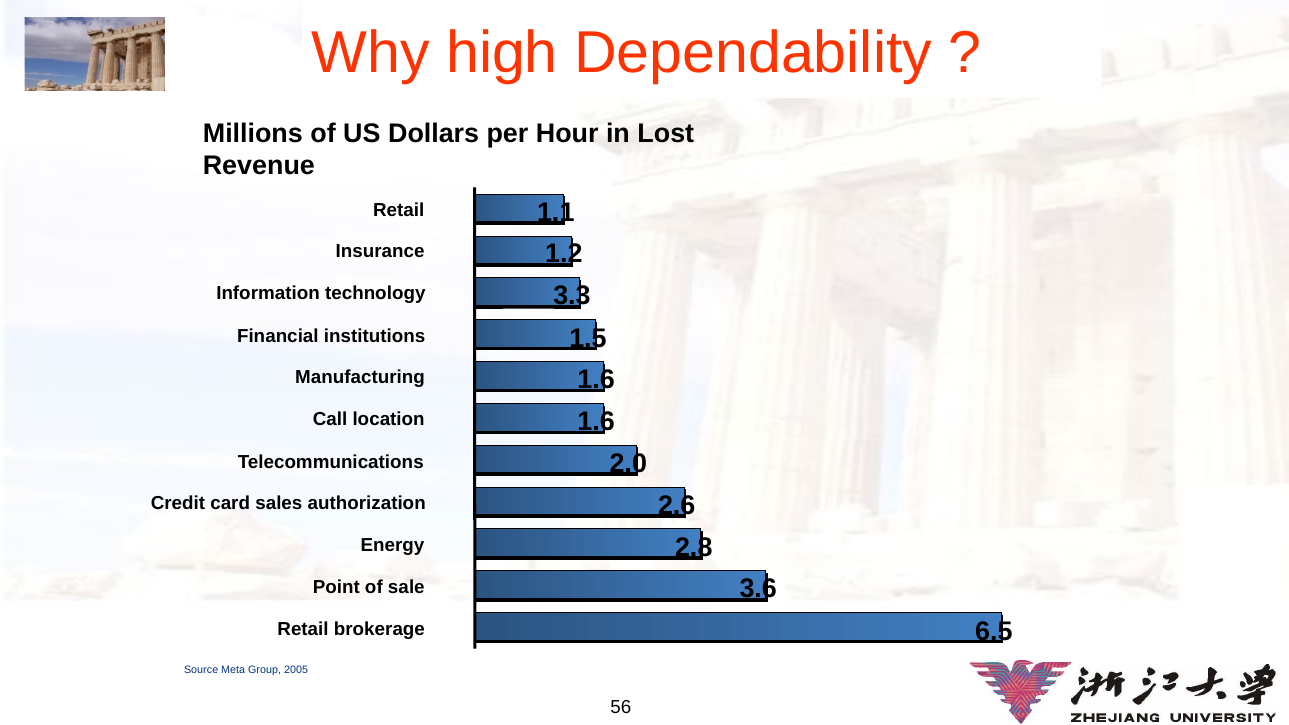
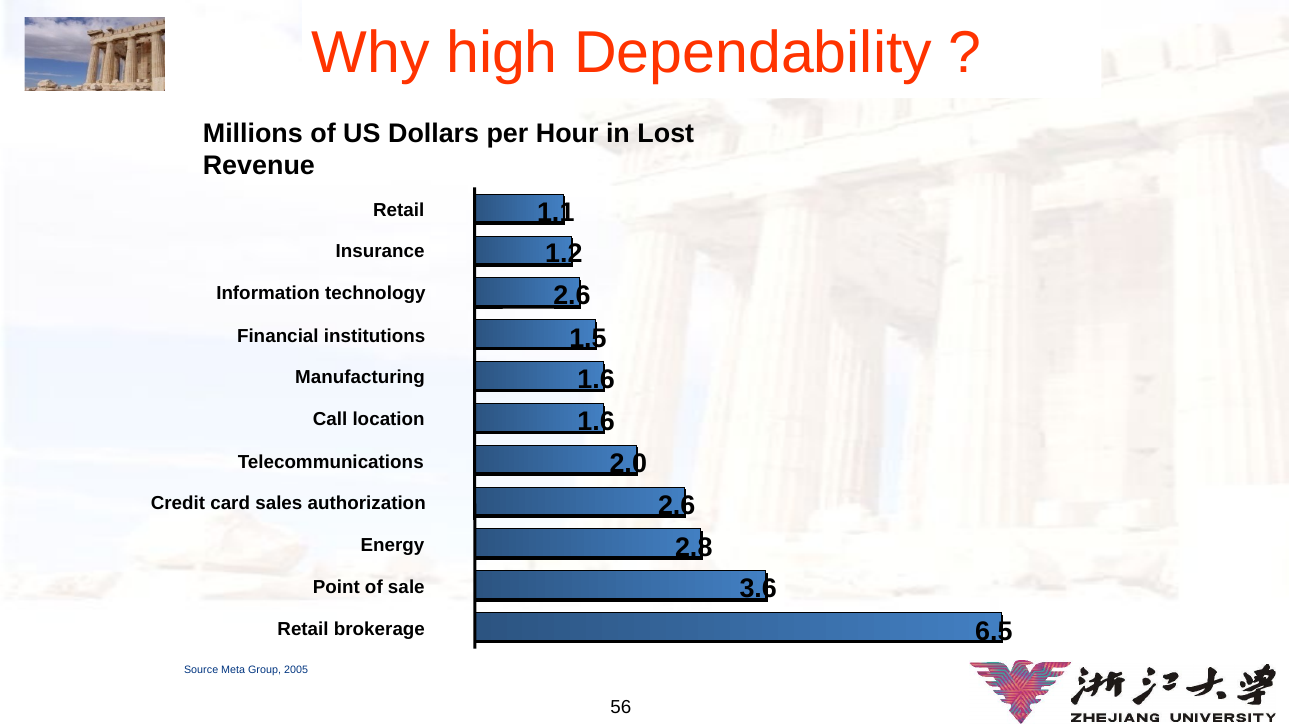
3.3: 3.3 -> 2.6 (572, 296)
